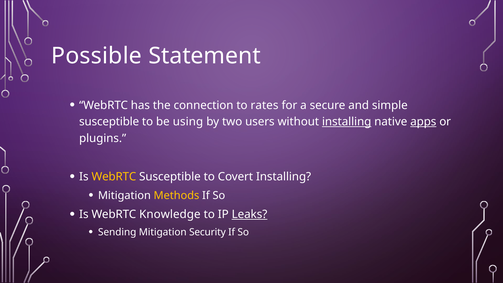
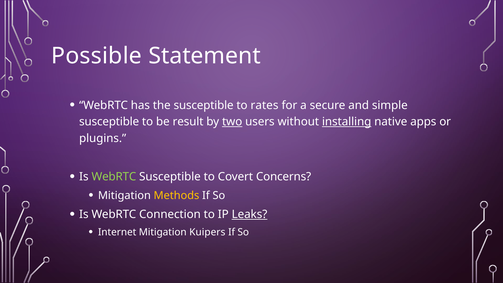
the connection: connection -> susceptible (204, 105)
using: using -> result (188, 122)
two underline: none -> present (232, 122)
apps underline: present -> none (423, 122)
WebRTC colour: yellow -> light green (114, 177)
Covert Installing: Installing -> Concerns (284, 177)
Knowledge: Knowledge -> Connection (170, 214)
Sending: Sending -> Internet (117, 232)
Security: Security -> Kuipers (207, 232)
